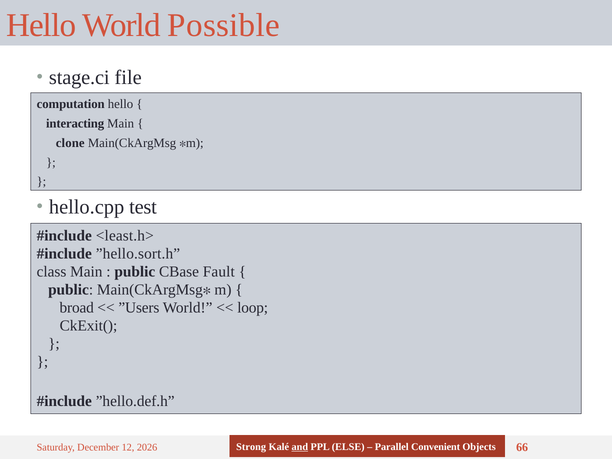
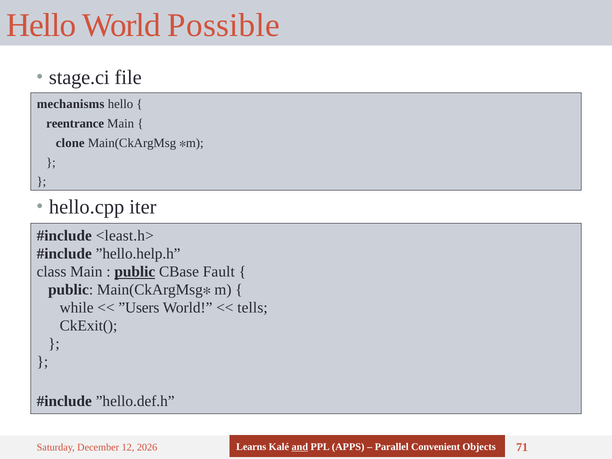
computation: computation -> mechanisms (71, 104)
interacting: interacting -> reentrance (75, 124)
test: test -> iter (143, 207)
”hello.sort.h: ”hello.sort.h -> ”hello.help.h (138, 254)
public underline: none -> present (135, 272)
broad: broad -> while (77, 308)
loop: loop -> tells (253, 308)
Strong: Strong -> Learns (251, 447)
ELSE: ELSE -> APPS (348, 447)
66: 66 -> 71 (522, 447)
